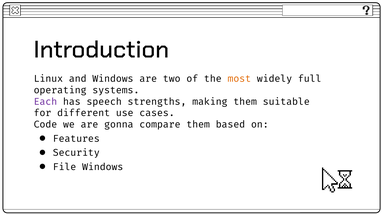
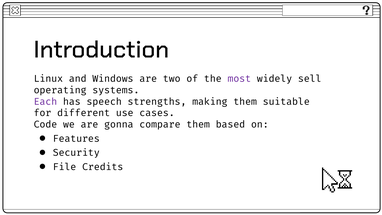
most colour: orange -> purple (239, 79)
full: full -> sell (310, 79)
File Windows: Windows -> Credits (103, 167)
